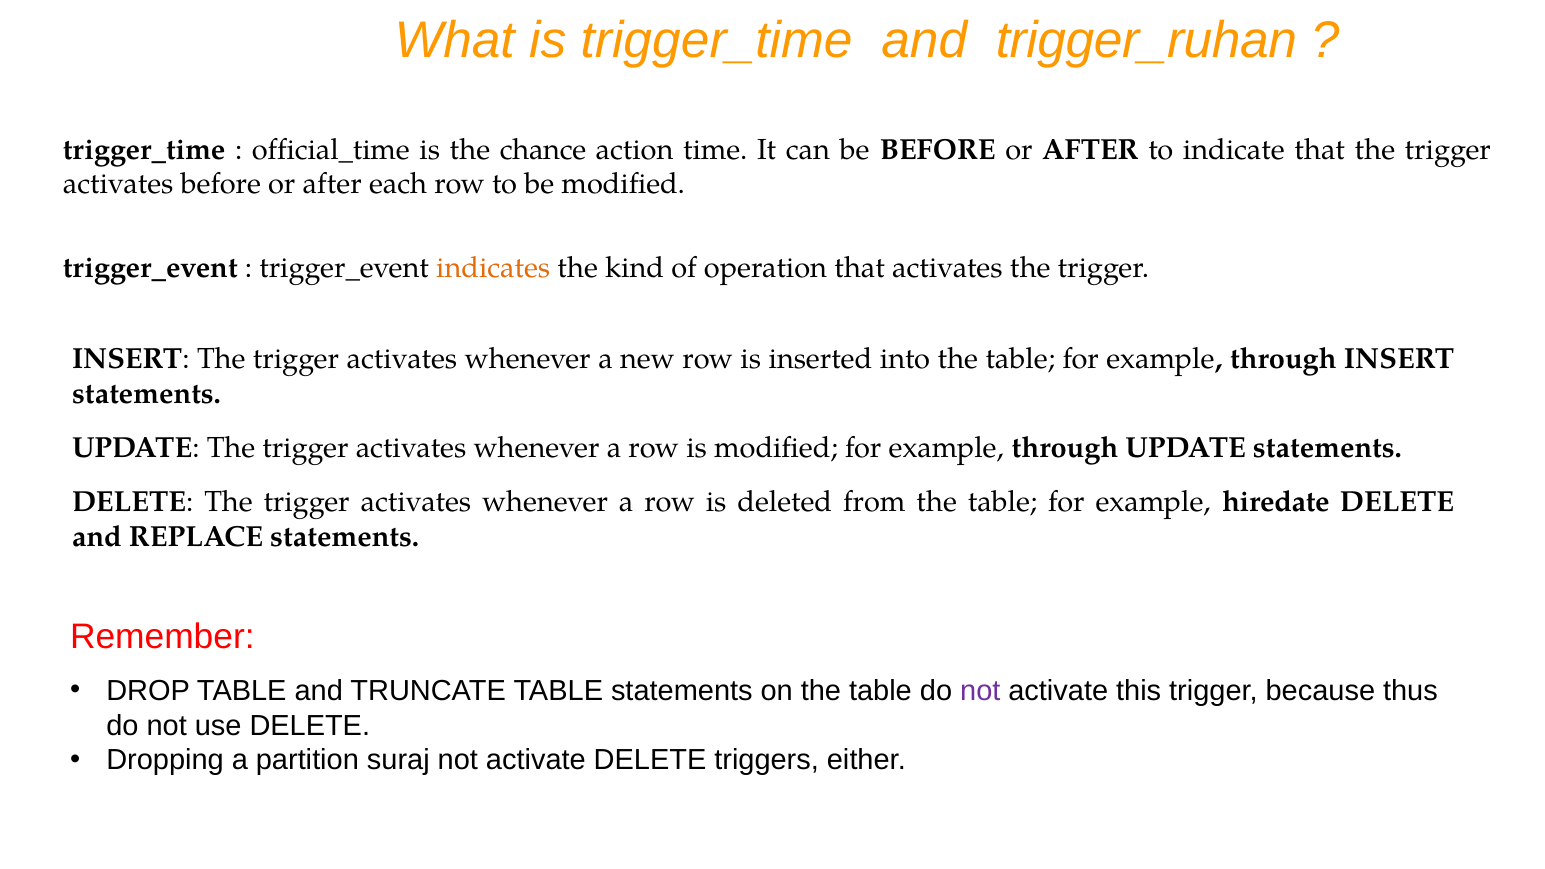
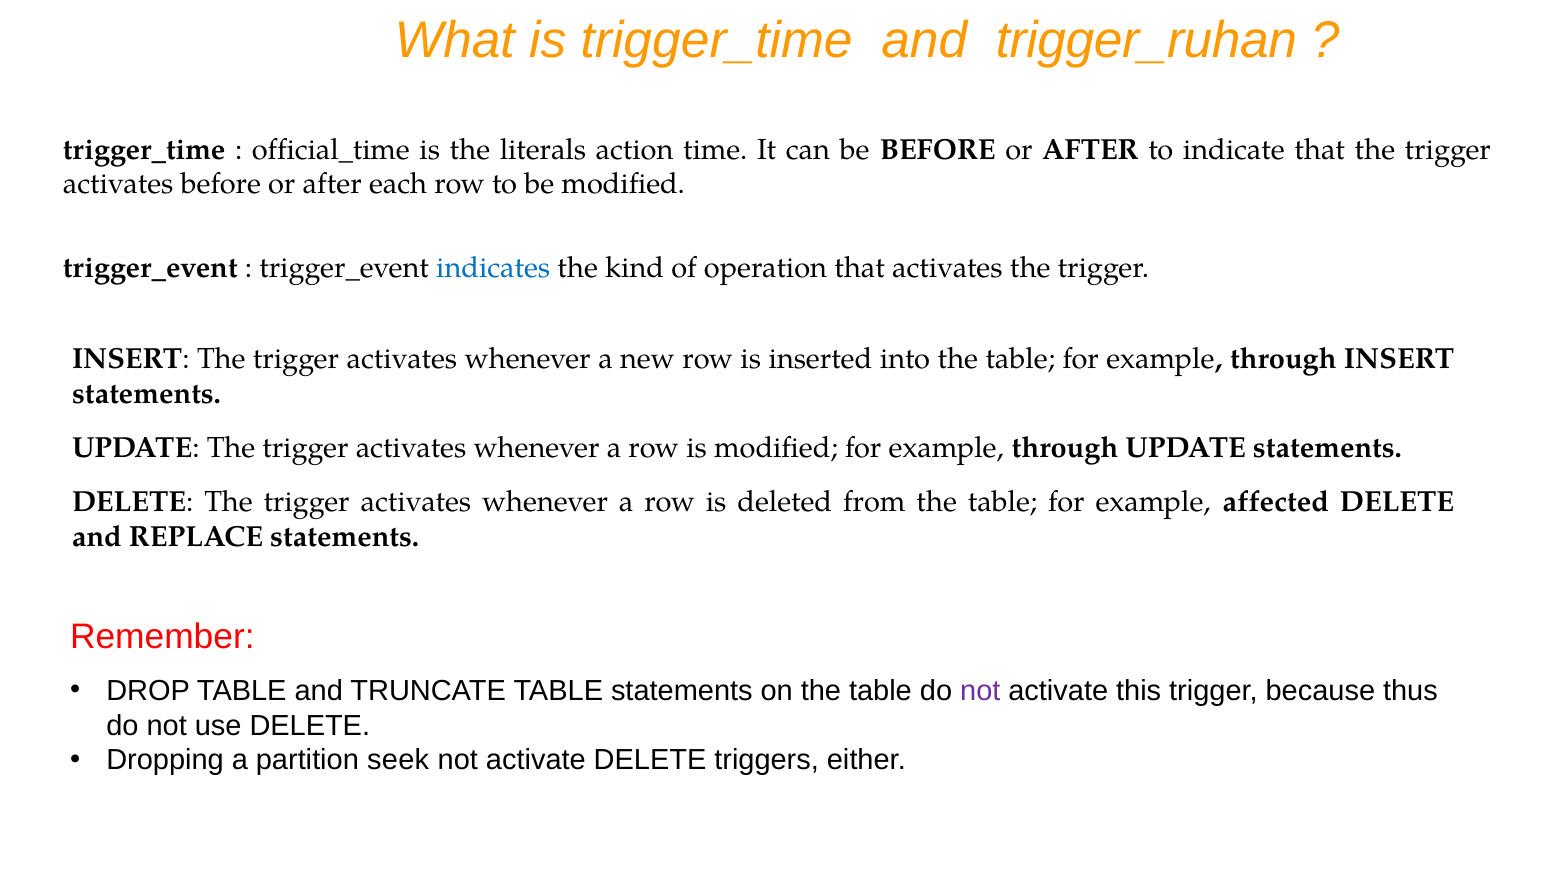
chance: chance -> literals (543, 150)
indicates colour: orange -> blue (493, 268)
hiredate: hiredate -> affected (1276, 502)
suraj: suraj -> seek (398, 760)
